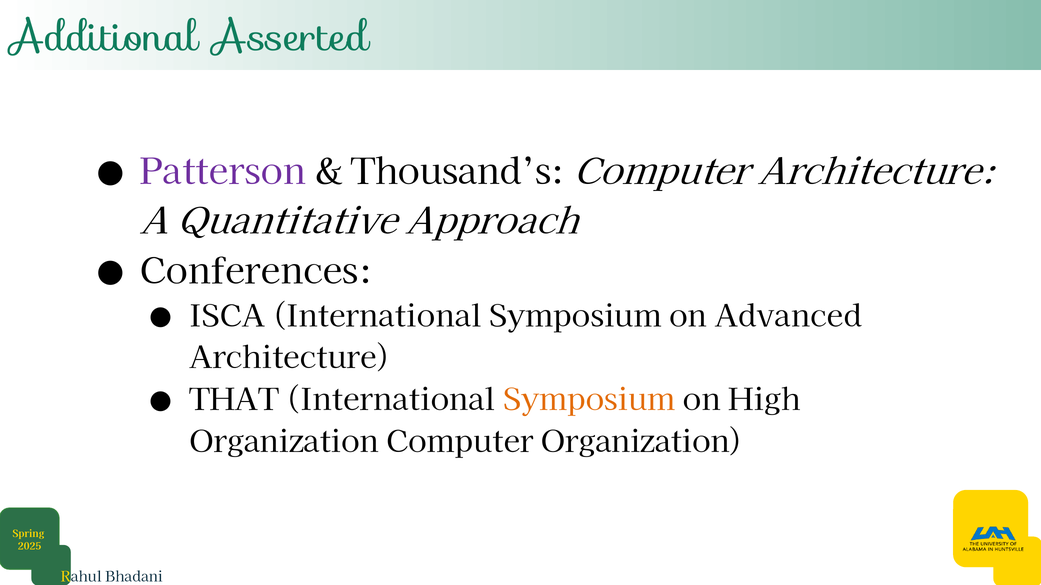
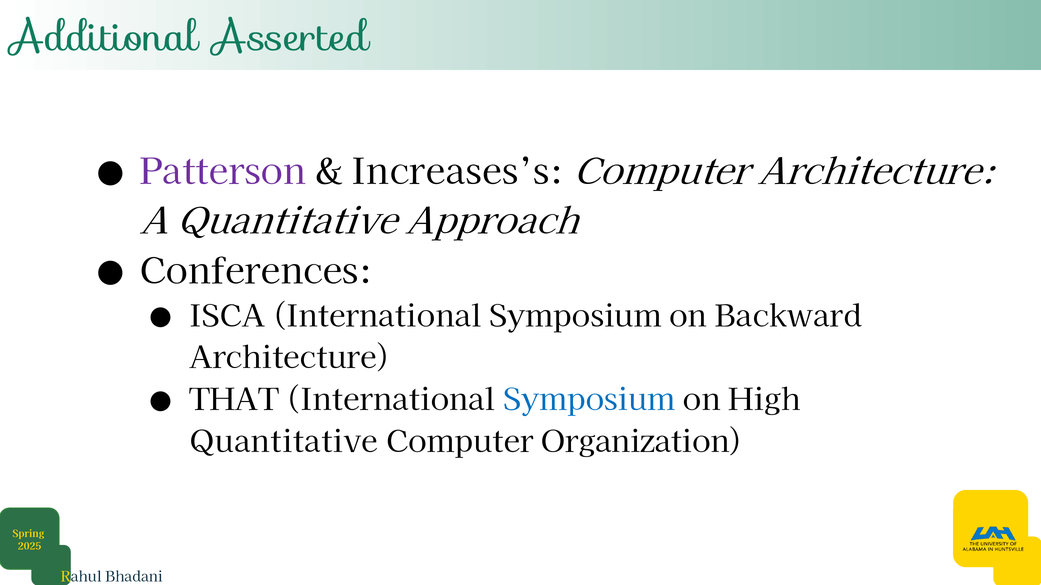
Thousand’s: Thousand’s -> Increases’s (457, 172)
Advanced: Advanced -> Backward (788, 317)
Symposium colour: orange -> blue (589, 401)
Organization: Organization -> Quantitative (284, 443)
